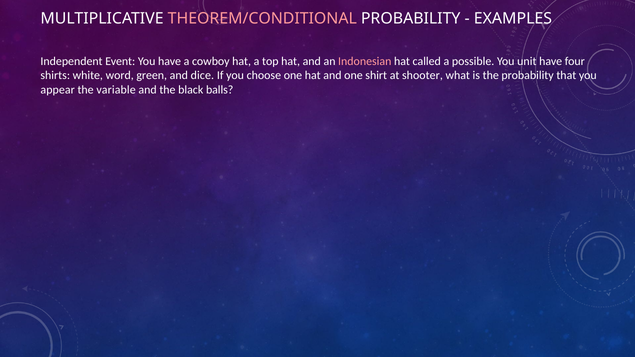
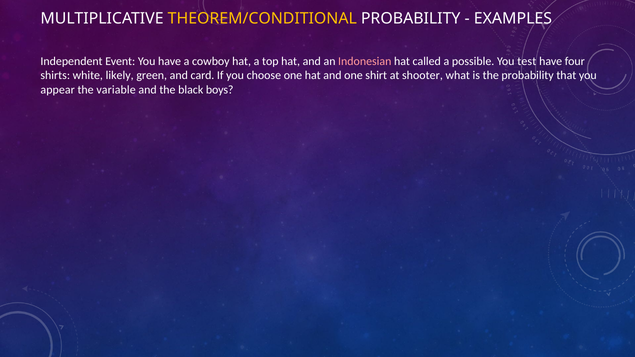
THEOREM/CONDITIONAL colour: pink -> yellow (262, 19)
unit: unit -> test (527, 61)
word: word -> likely (120, 76)
dice: dice -> card (202, 76)
balls: balls -> boys (220, 90)
